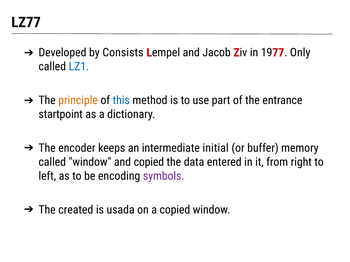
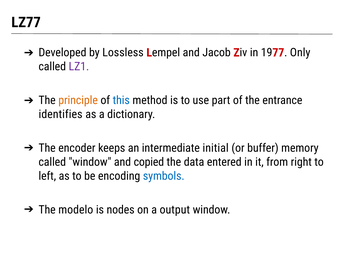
Consists: Consists -> Lossless (123, 53)
LZ1 colour: blue -> purple (79, 67)
startpoint: startpoint -> identifies (61, 115)
symbols colour: purple -> blue (164, 176)
created: created -> modelo (76, 210)
usada: usada -> nodes (121, 210)
a copied: copied -> output (175, 210)
